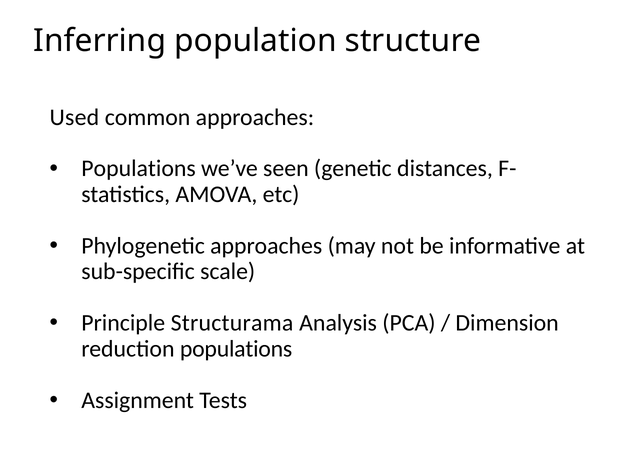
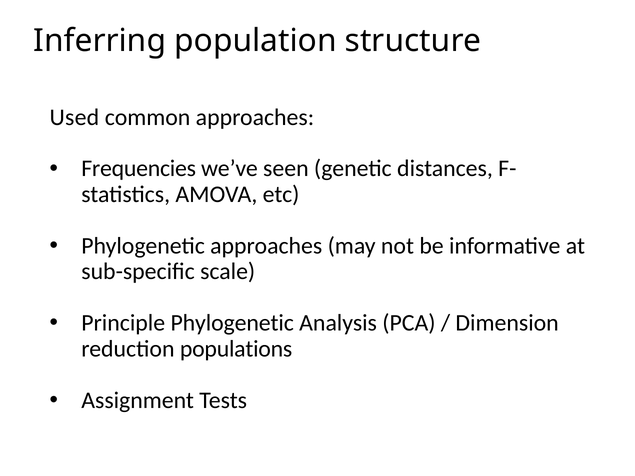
Populations: Populations -> Frequencies (139, 169)
Principle Structurama: Structurama -> Phylogenetic (232, 323)
